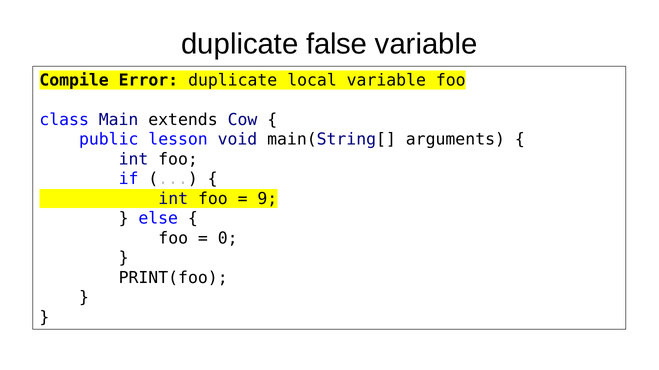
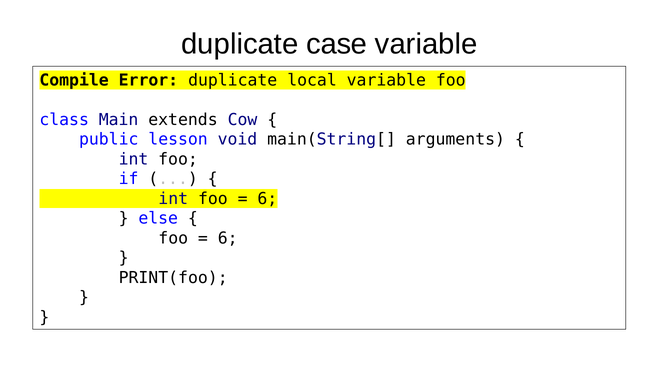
false: false -> case (337, 44)
9: 9 -> 6 (267, 199)
0: 0 -> 6 (228, 239)
